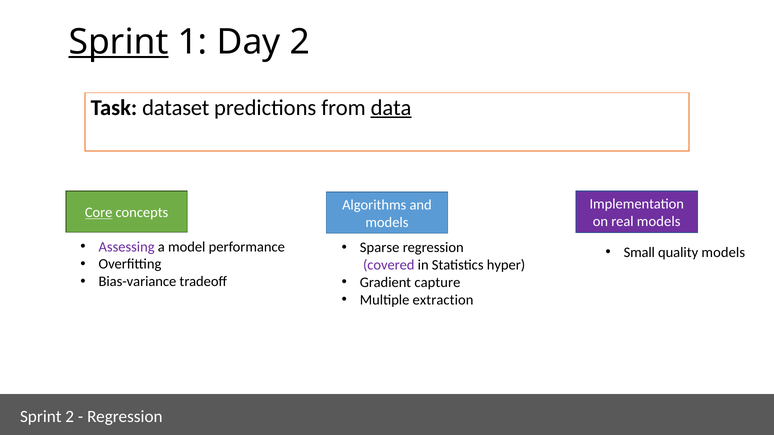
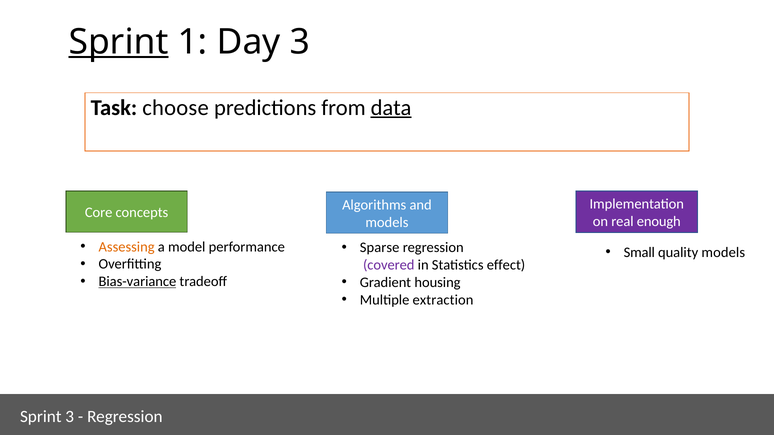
Day 2: 2 -> 3 (300, 42)
dataset: dataset -> choose (176, 108)
Core underline: present -> none (99, 213)
real models: models -> enough (659, 222)
Assessing colour: purple -> orange (127, 247)
hyper: hyper -> effect (506, 265)
Bias-variance underline: none -> present (137, 282)
capture: capture -> housing (438, 283)
Sprint 2: 2 -> 3 (70, 417)
